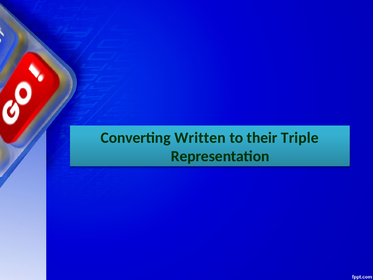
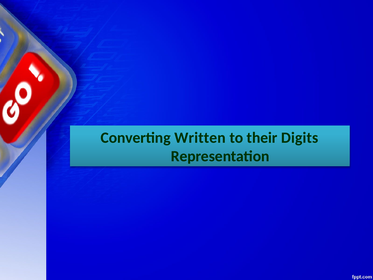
Triple: Triple -> Digits (300, 138)
